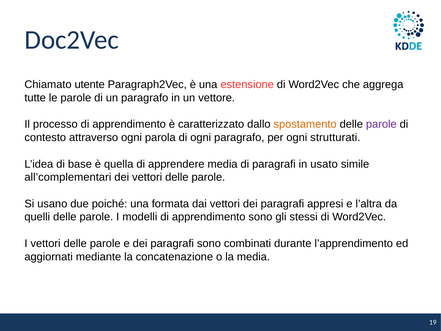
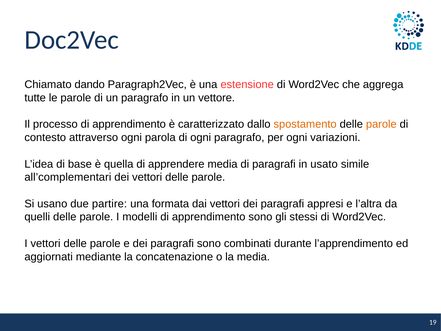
utente: utente -> dando (90, 85)
parole colour: purple -> orange (381, 124)
strutturati: strutturati -> variazioni (335, 137)
poiché: poiché -> partire (109, 204)
